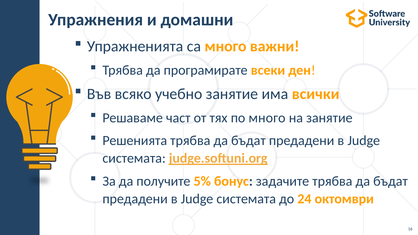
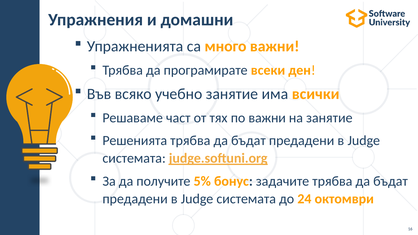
по много: много -> важни (267, 118)
